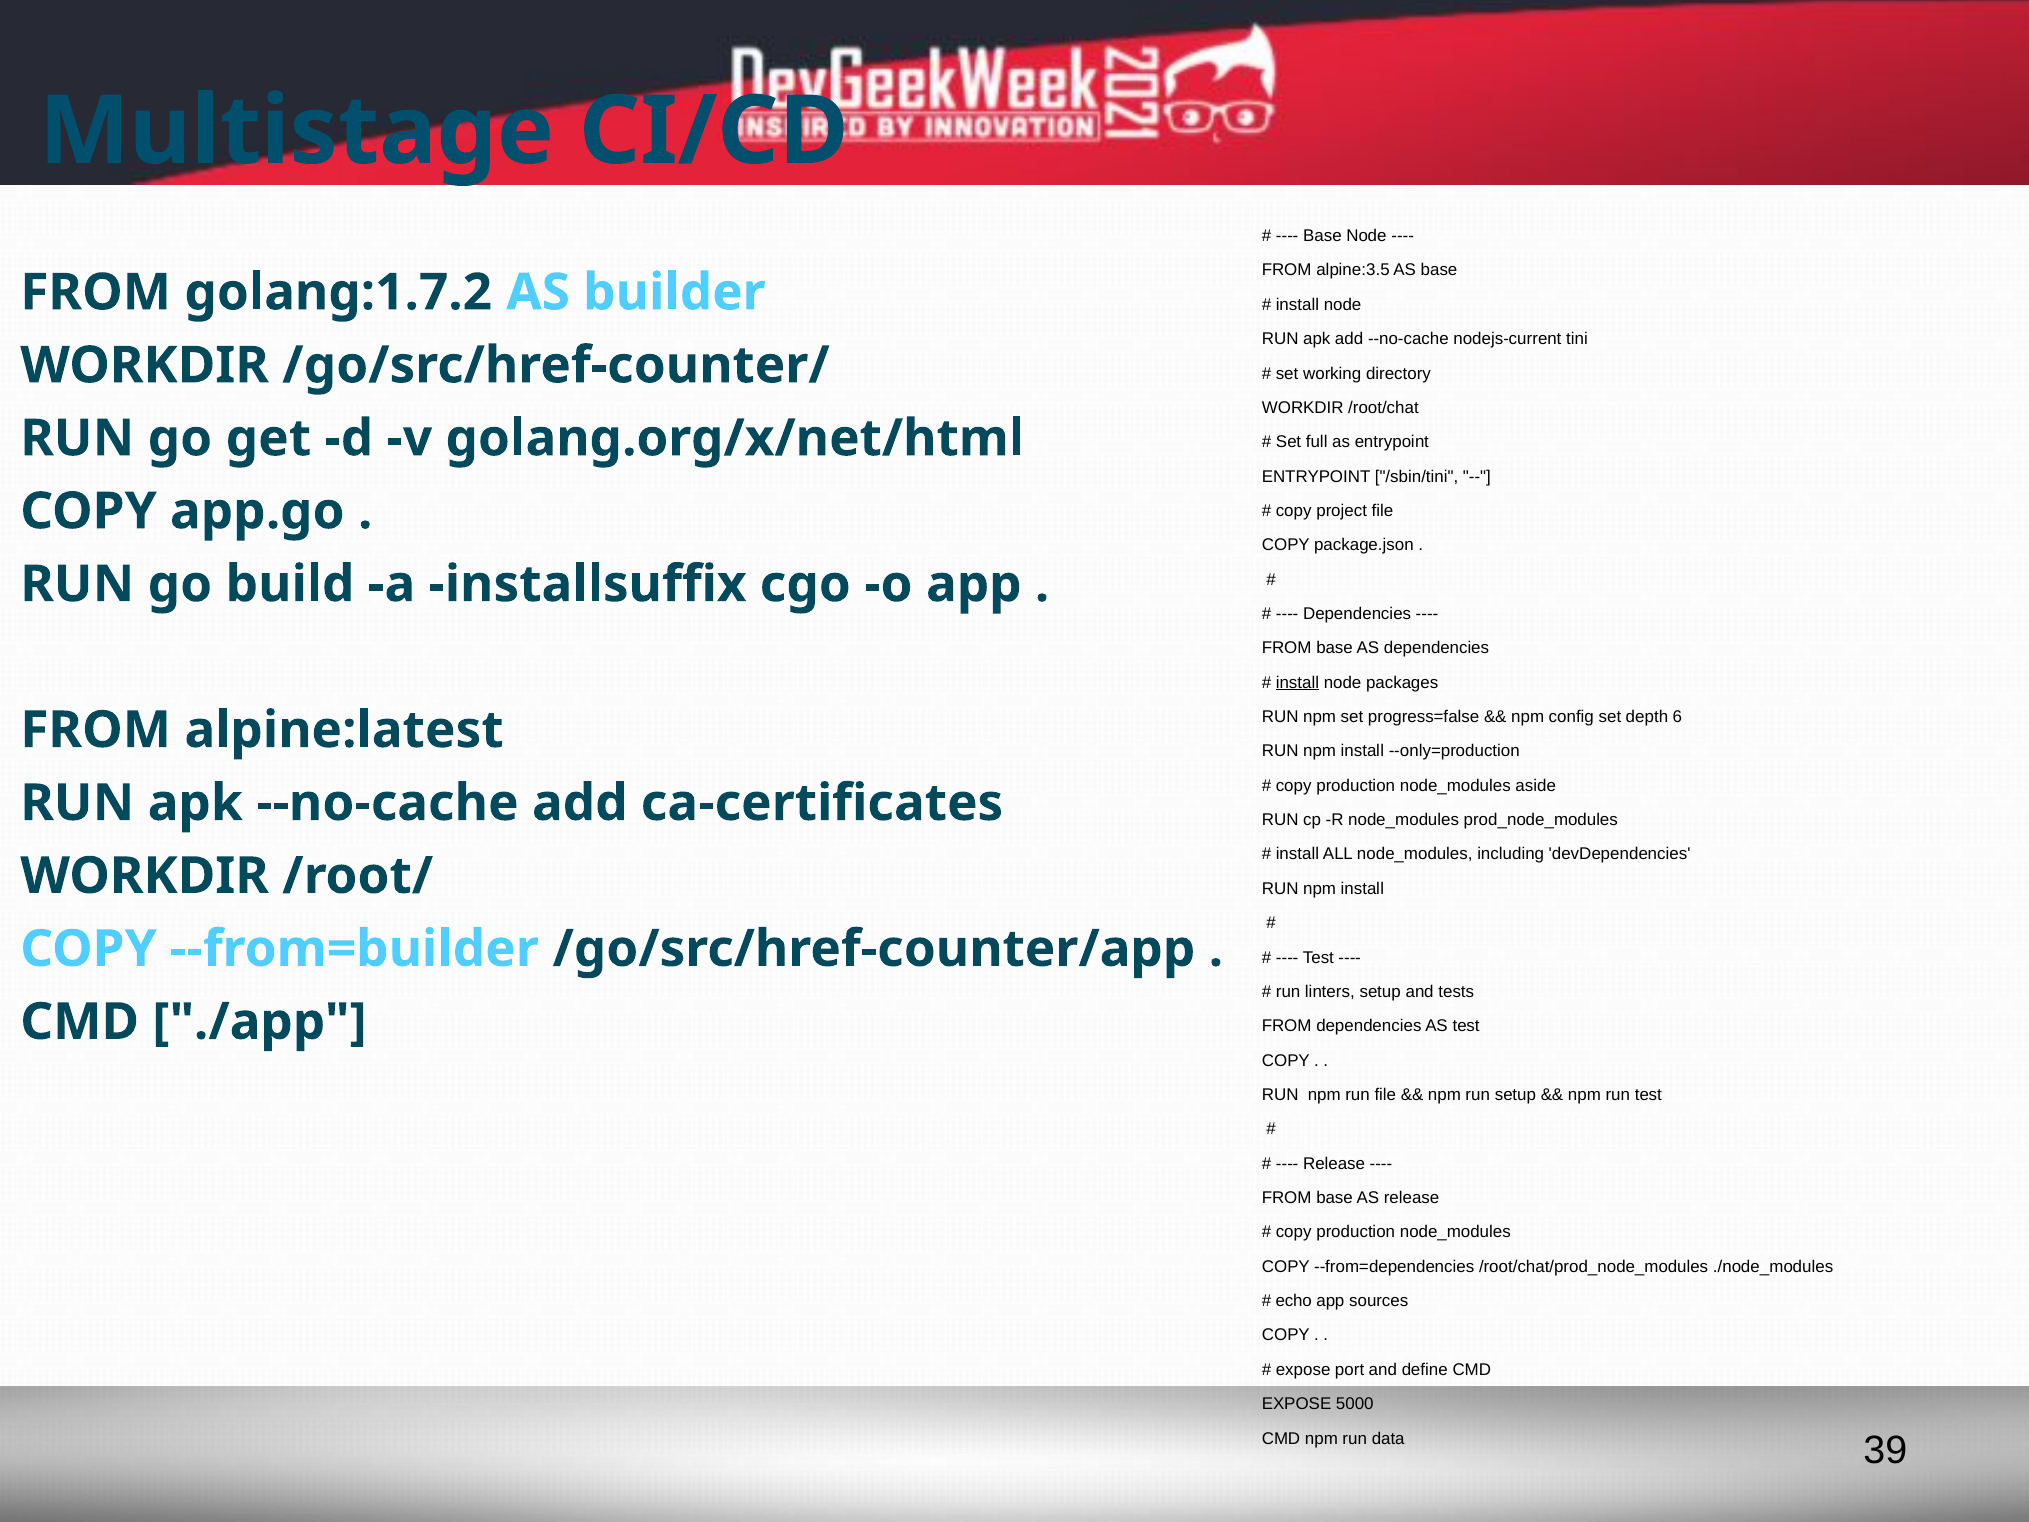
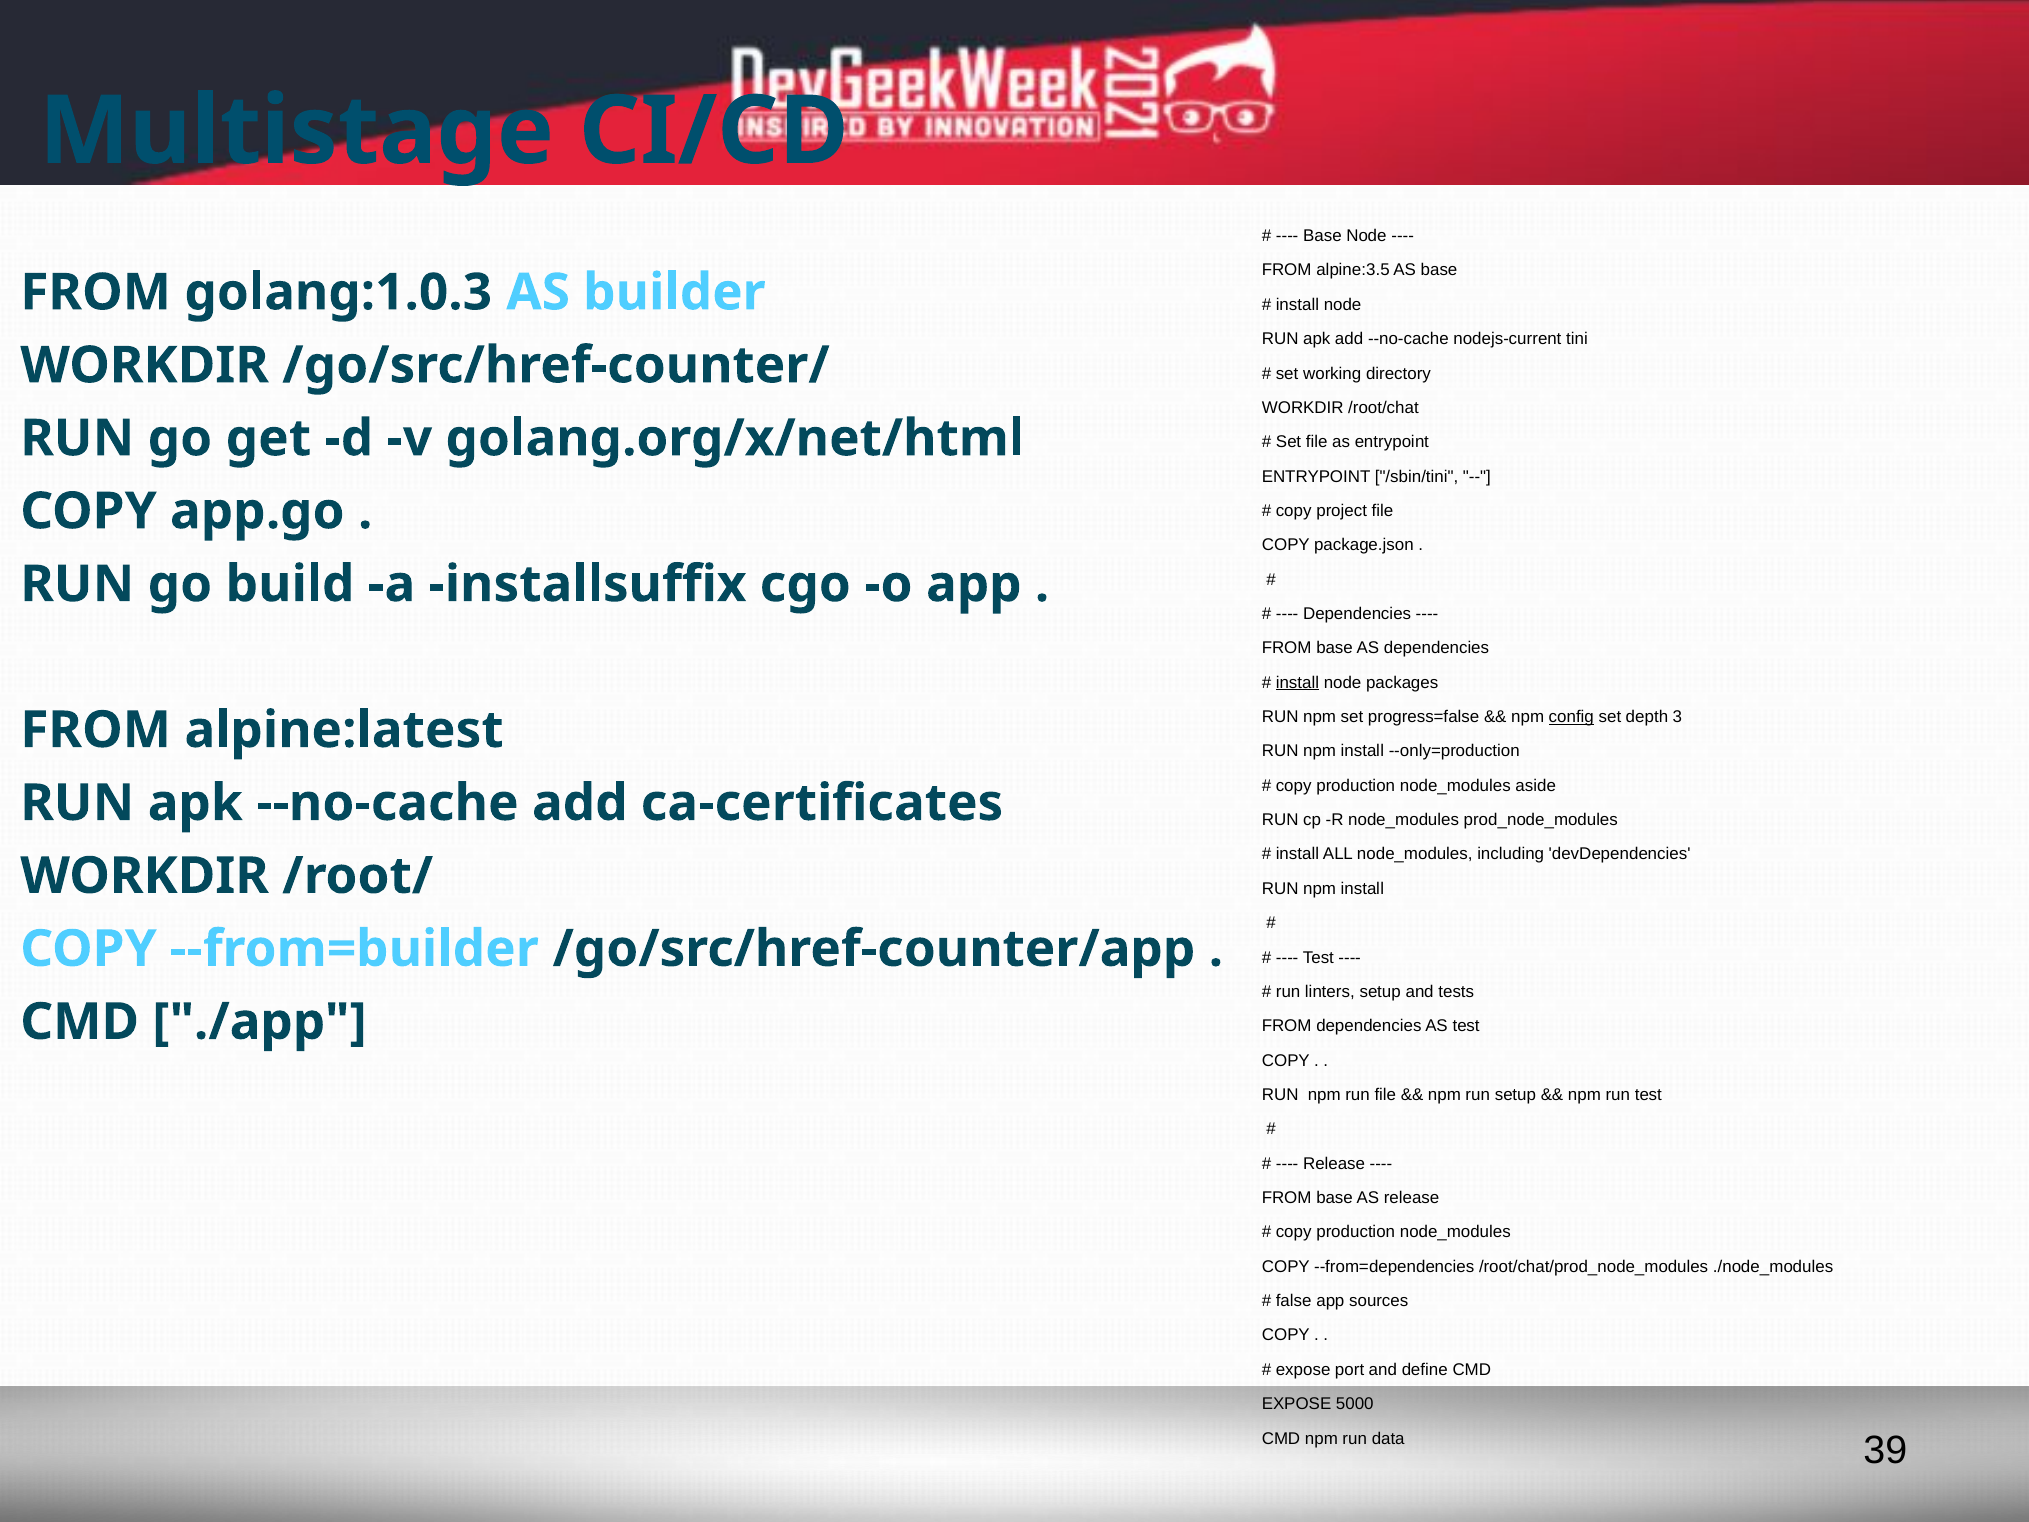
golang:1.7.2: golang:1.7.2 -> golang:1.0.3 (338, 292)
Set full: full -> file (1317, 442)
config underline: none -> present (1571, 717)
6: 6 -> 3 (1677, 717)
echo: echo -> false (1294, 1301)
